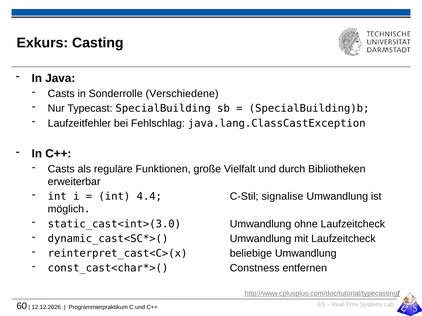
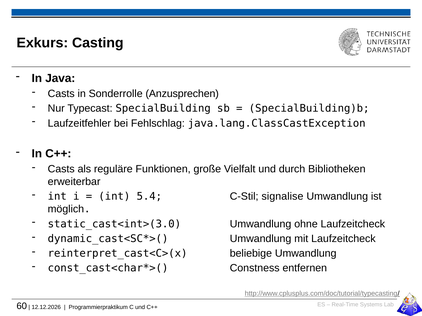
Verschiedene: Verschiedene -> Anzusprechen (182, 94)
4.4: 4.4 -> 5.4 (149, 197)
